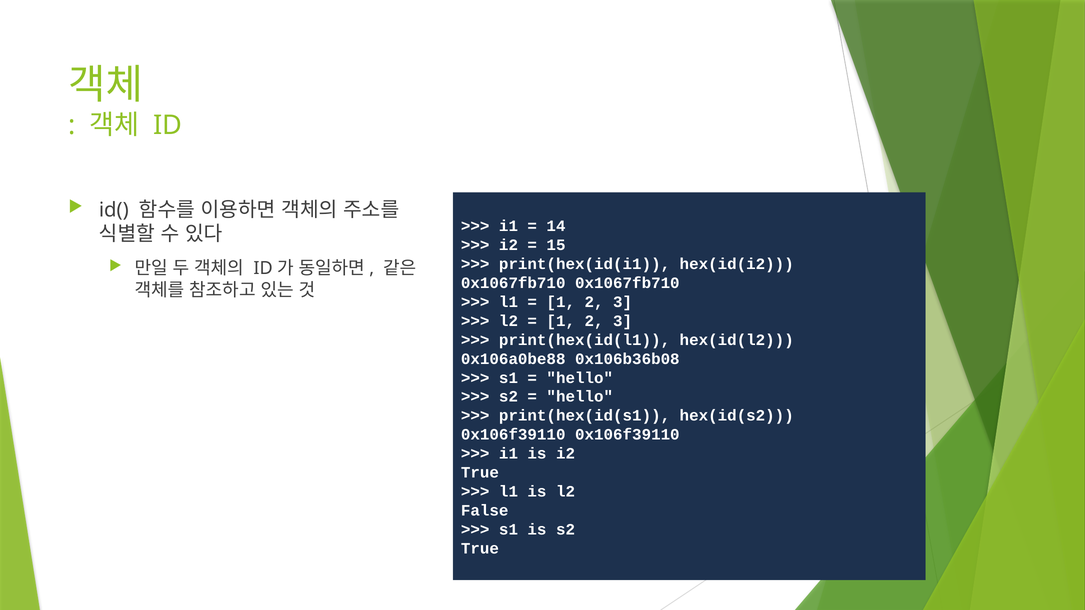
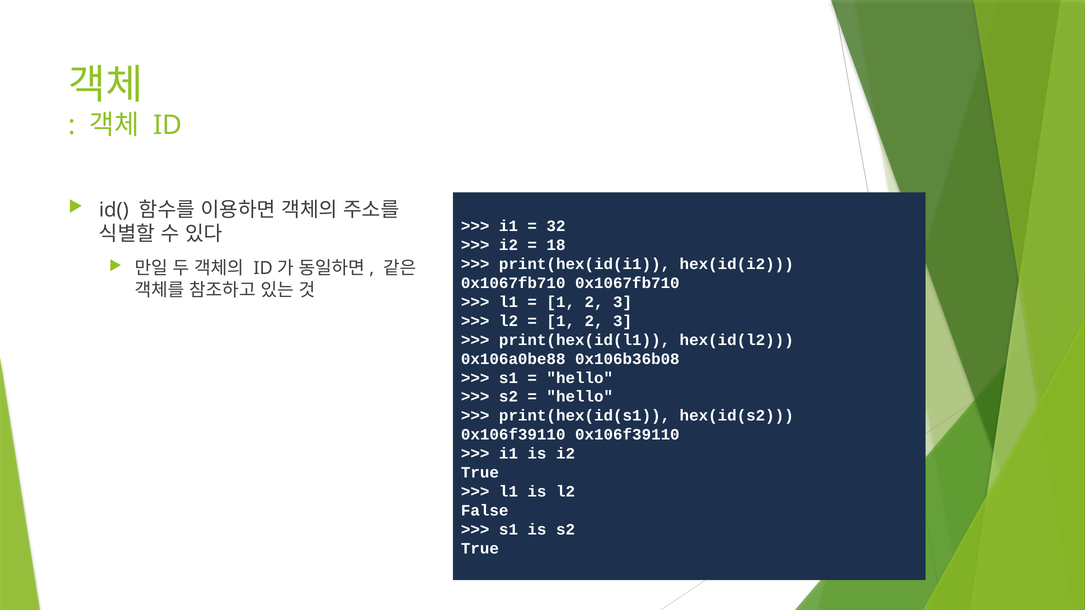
14: 14 -> 32 (556, 226)
15: 15 -> 18 (556, 245)
